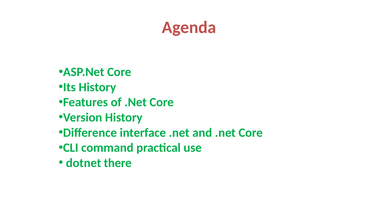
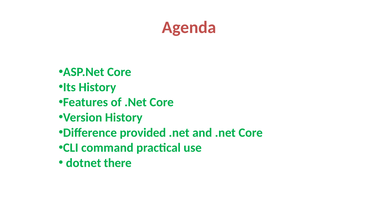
interface: interface -> provided (143, 132)
